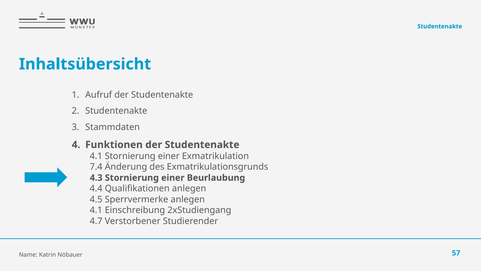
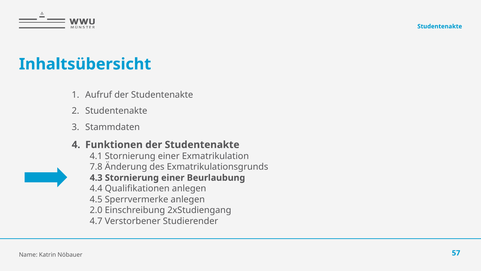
7.4: 7.4 -> 7.8 (96, 167)
4.1: 4.1 -> 2.0 (96, 210)
